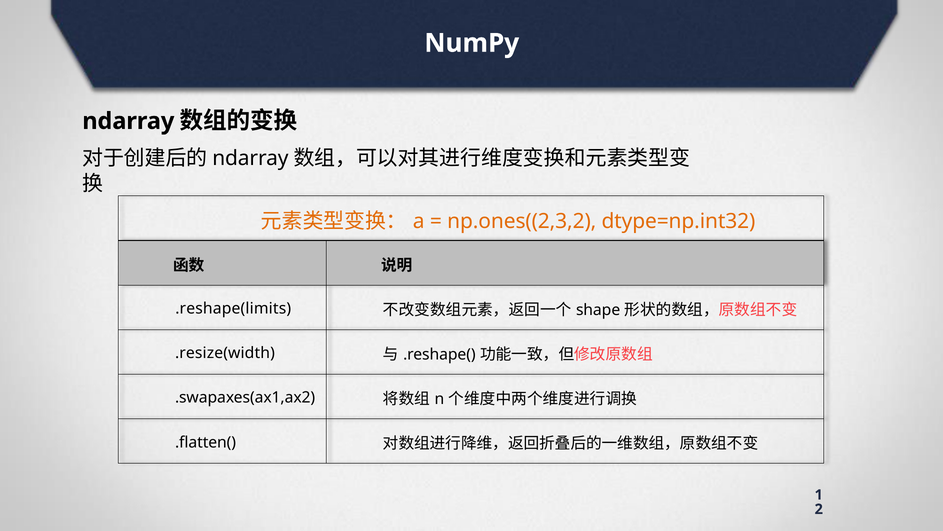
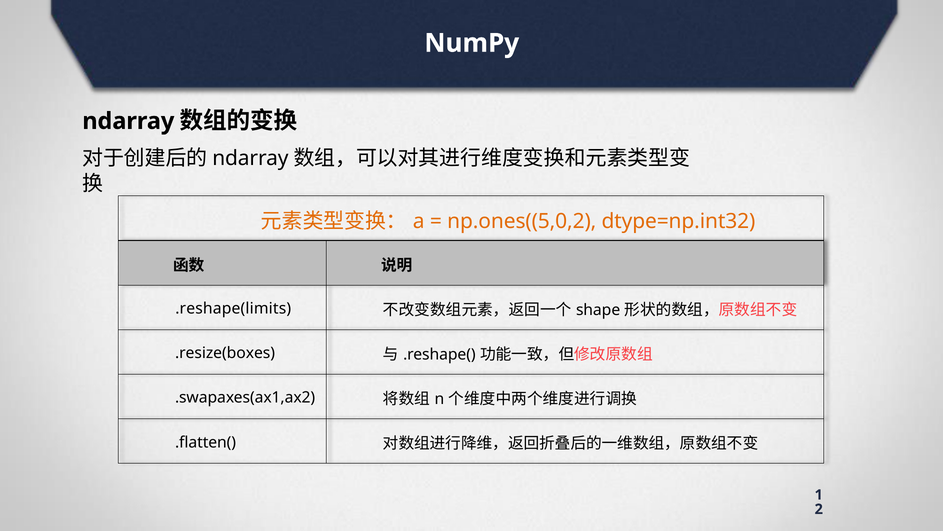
np.ones((2,3,2: np.ones((2,3,2 -> np.ones((5,0,2 (522, 221)
.resize(width: .resize(width -> .resize(boxes (225, 353)
